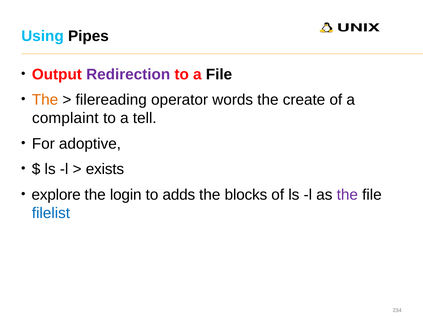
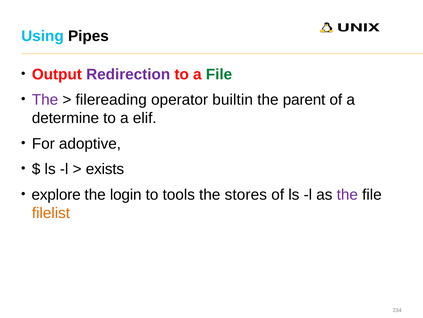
File colour: black -> green (219, 74)
The colour: orange -> purple (45, 100)
words: words -> builtin (233, 100)
create: create -> parent (304, 100)
complaint: complaint -> determine (65, 118)
tell: tell -> elif (145, 118)
adds: adds -> tools (179, 194)
blocks: blocks -> stores (246, 194)
filelist colour: blue -> orange (51, 213)
